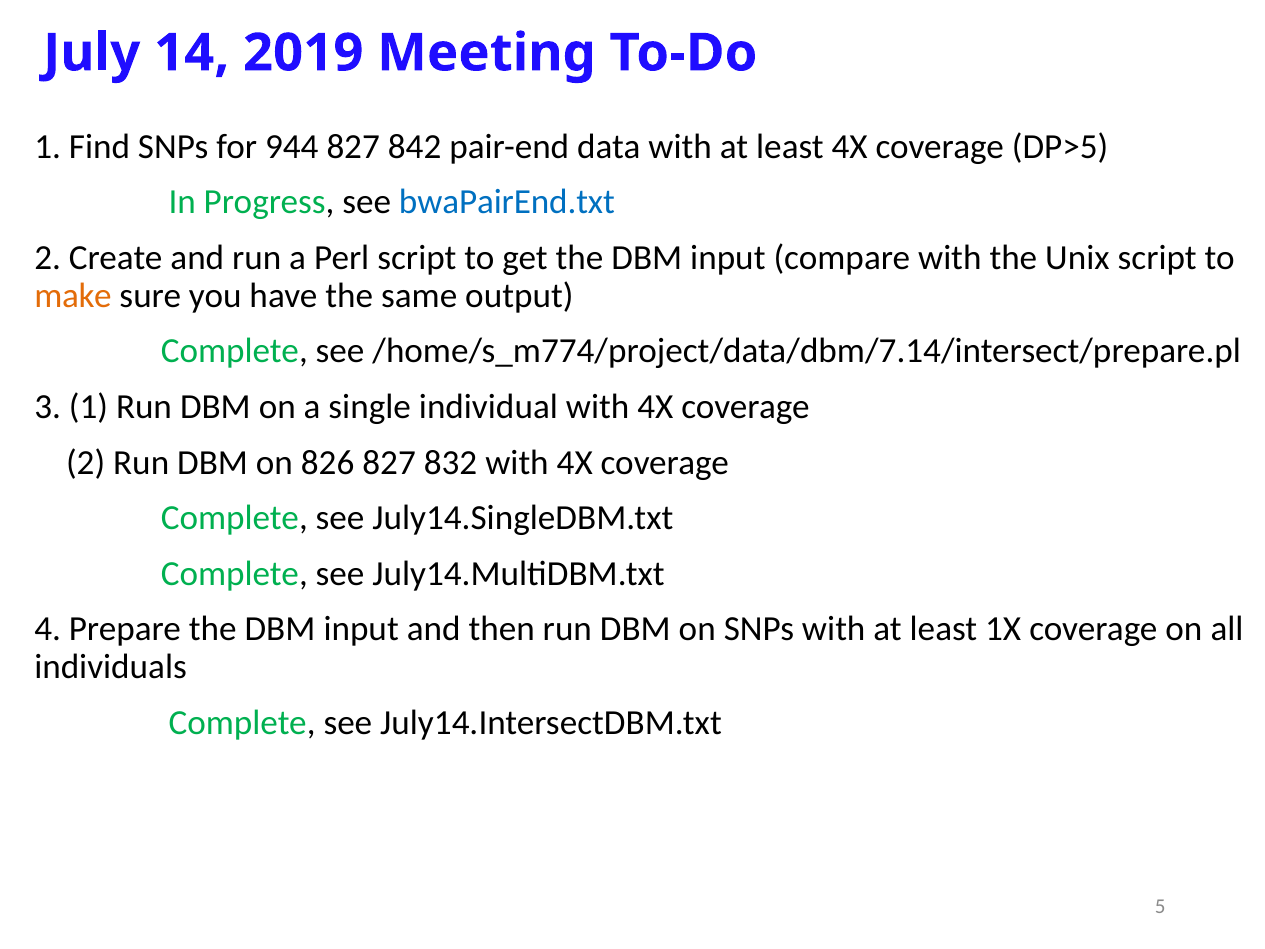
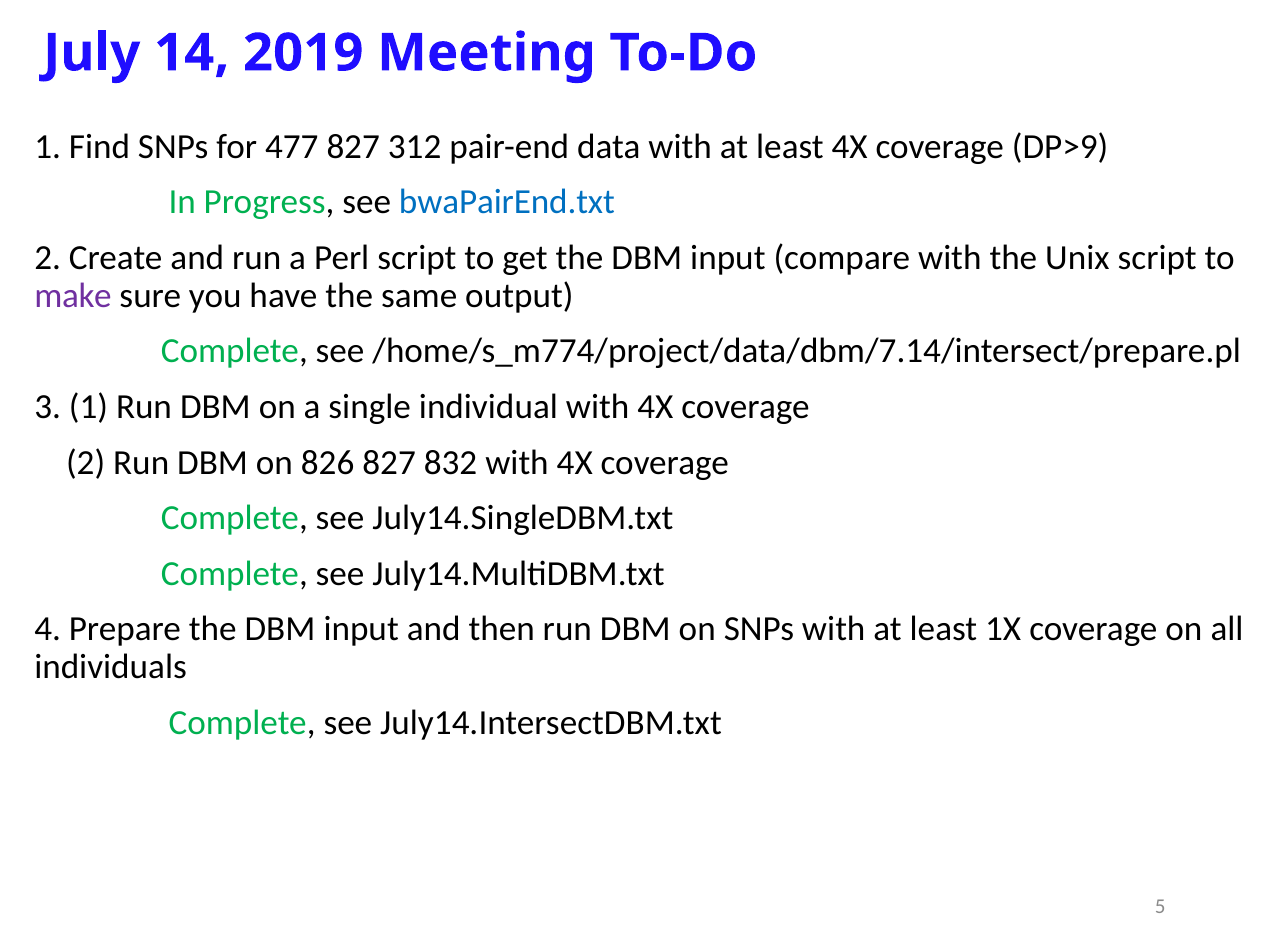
944: 944 -> 477 (292, 147)
842: 842 -> 312 (415, 147)
DP>5: DP>5 -> DP>9 (1060, 147)
make colour: orange -> purple (73, 296)
